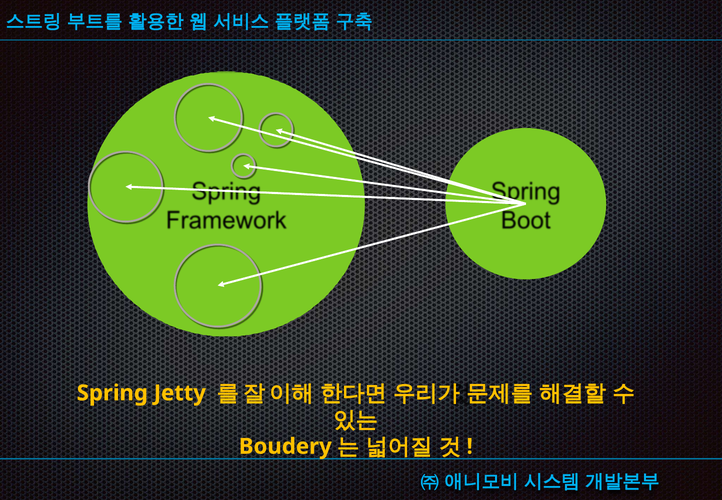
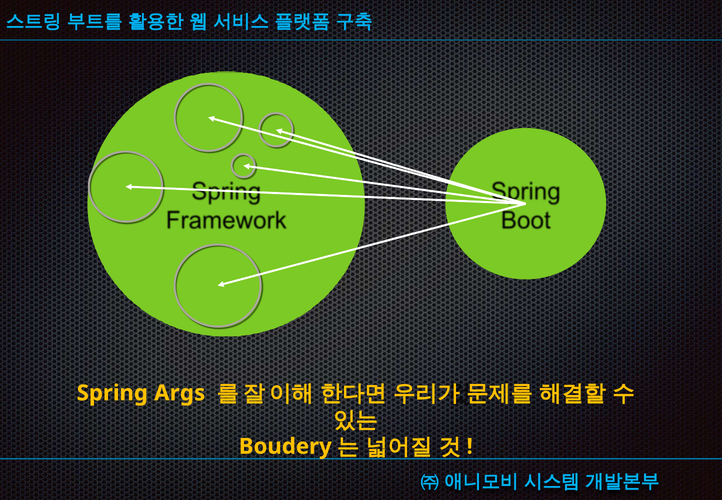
Jetty: Jetty -> Args (180, 393)
